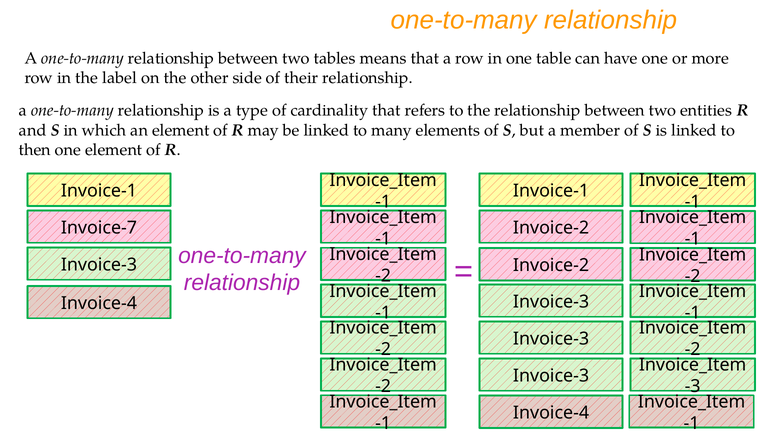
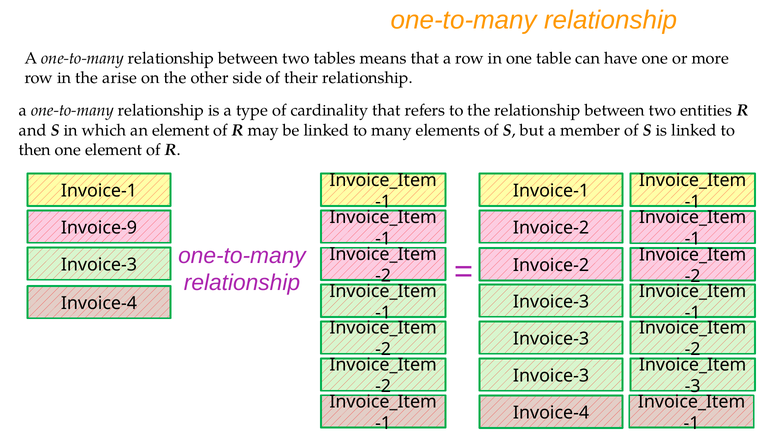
label: label -> arise (120, 78)
Invoice-7: Invoice-7 -> Invoice-9 (99, 228)
